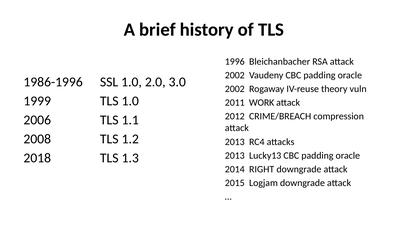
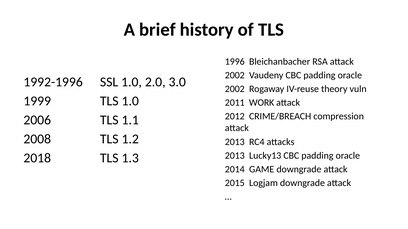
1986-1996: 1986-1996 -> 1992-1996 (53, 82)
RIGHT: RIGHT -> GAME (262, 170)
